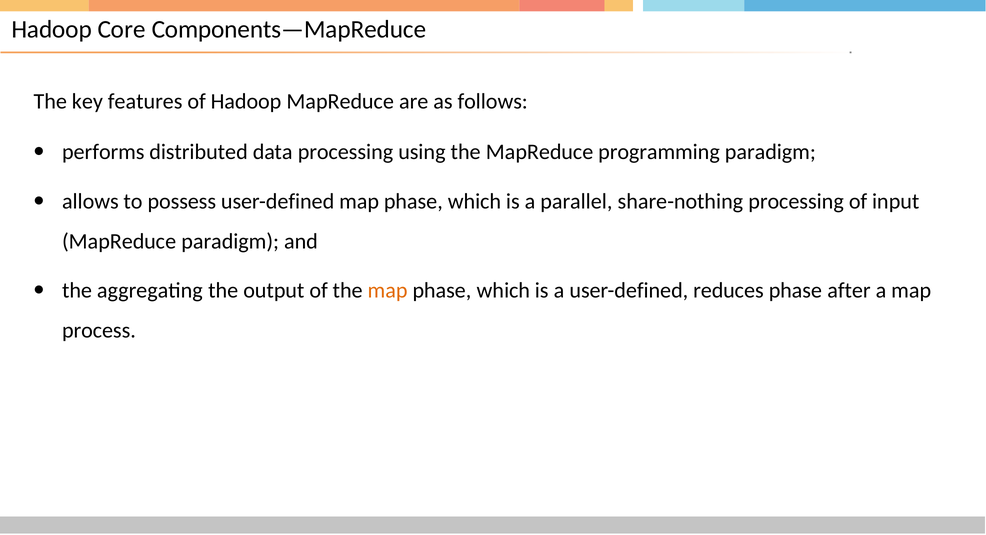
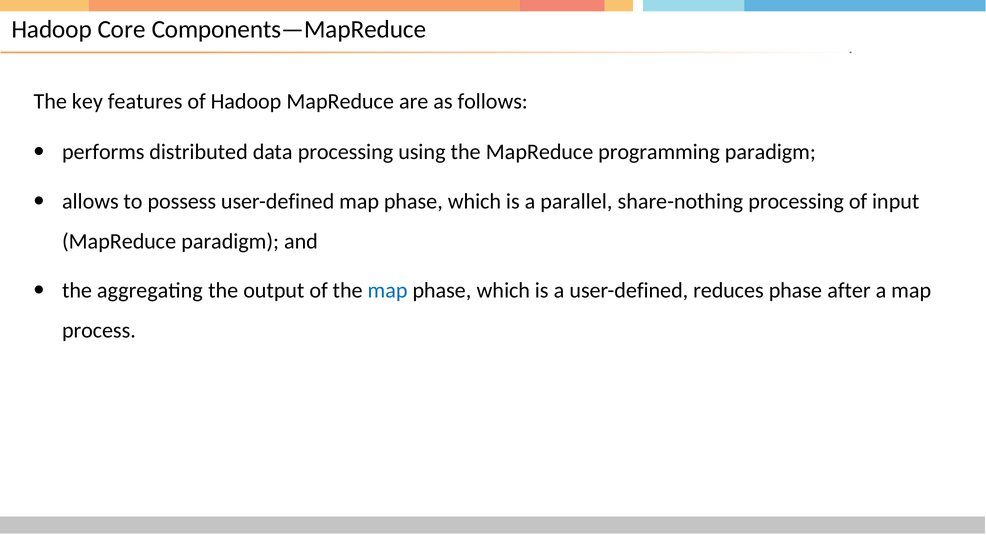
map colour: orange -> blue (388, 290)
